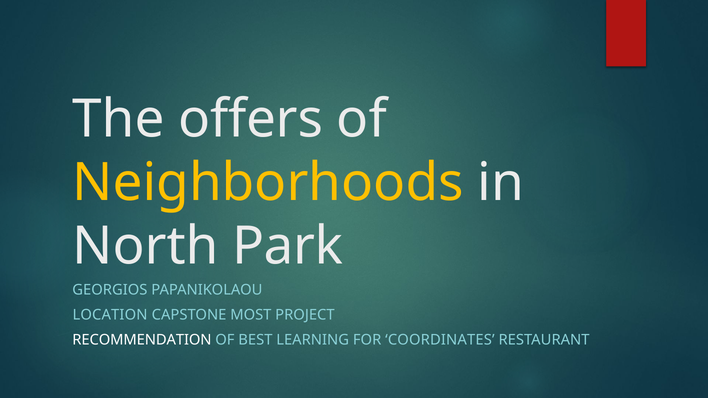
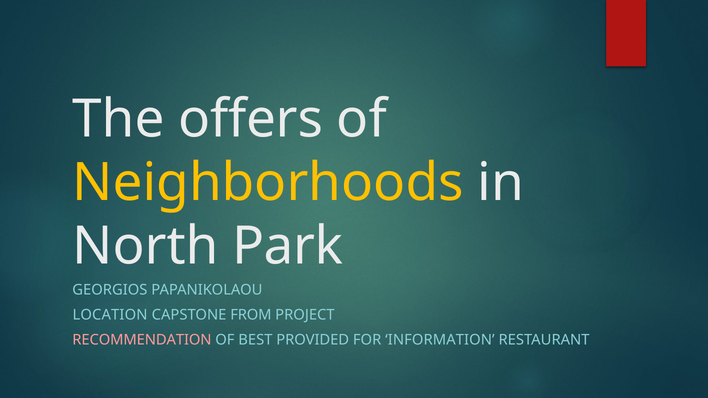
MOST: MOST -> FROM (251, 315)
RECOMMENDATION colour: white -> pink (142, 340)
LEARNING: LEARNING -> PROVIDED (313, 340)
COORDINATES: COORDINATES -> INFORMATION (440, 340)
